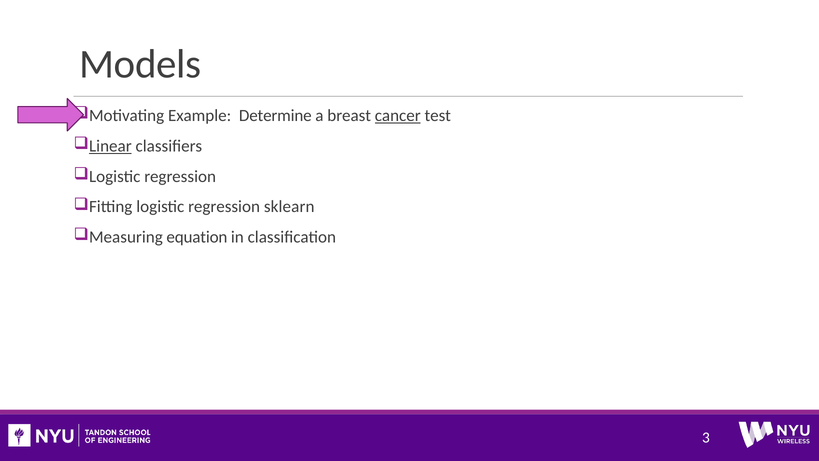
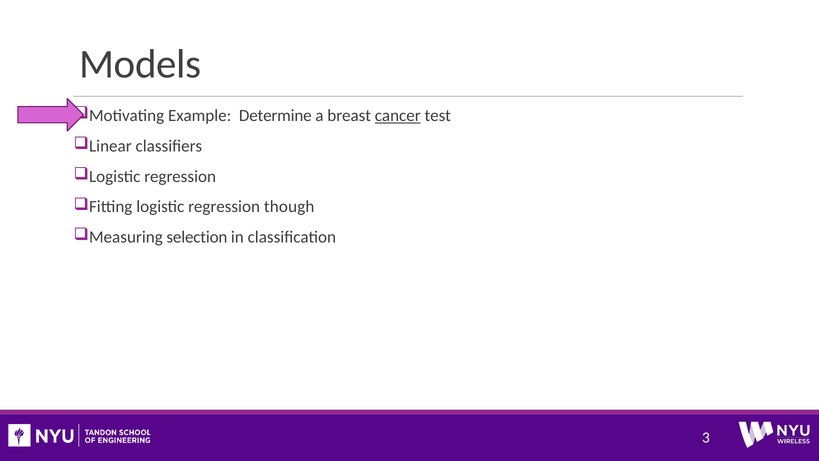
Linear underline: present -> none (110, 146)
sklearn: sklearn -> though (289, 207)
equation: equation -> selection (197, 237)
